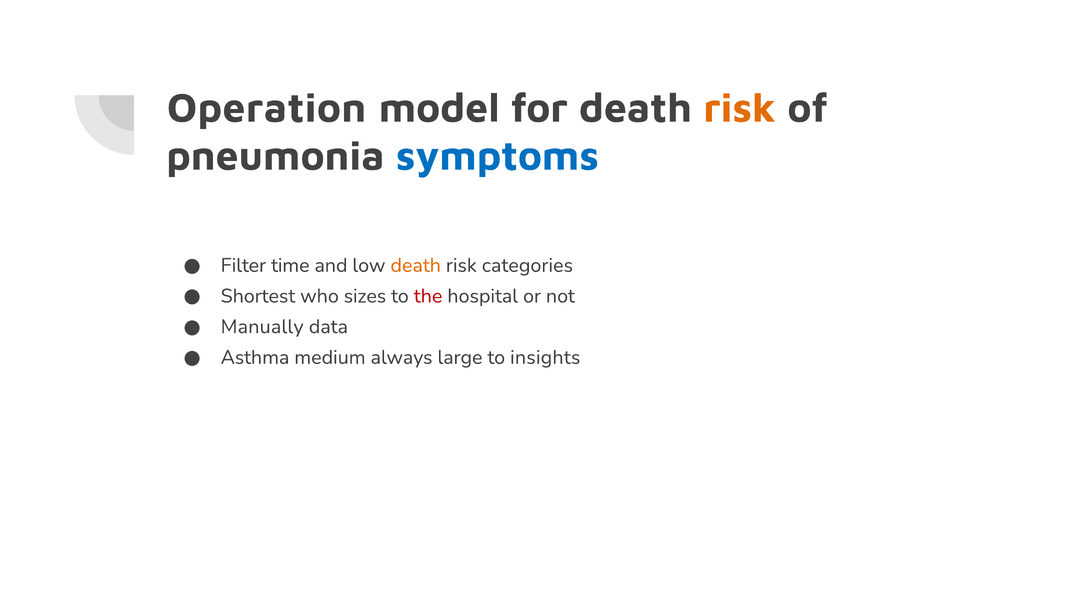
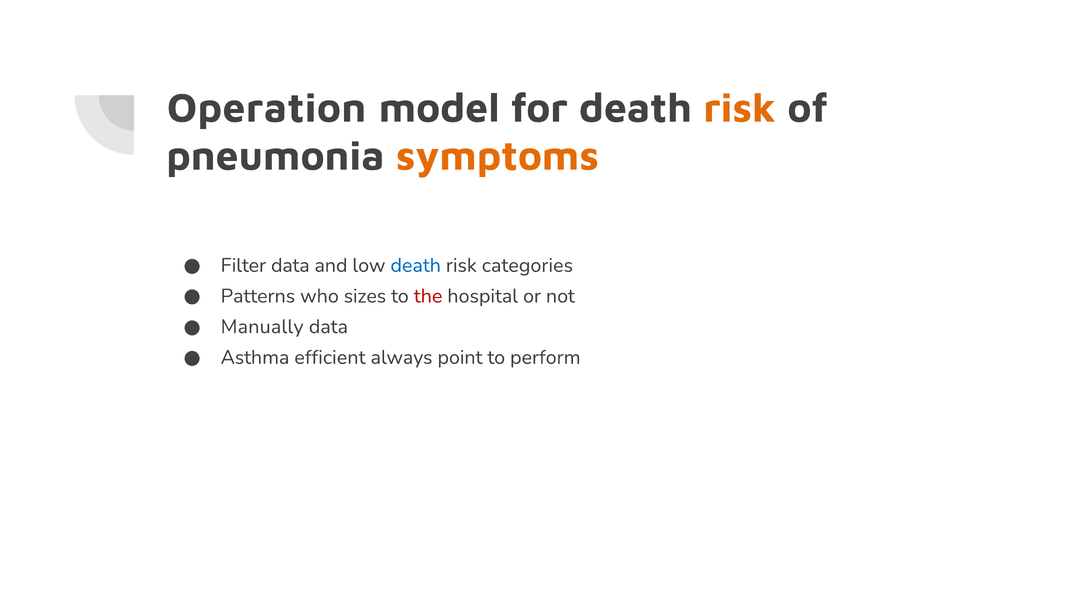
symptoms colour: blue -> orange (497, 156)
Filter time: time -> data (290, 265)
death colour: orange -> blue (416, 265)
Shortest: Shortest -> Patterns (258, 296)
medium: medium -> efficient (330, 357)
large: large -> point (460, 357)
insights: insights -> perform (545, 357)
